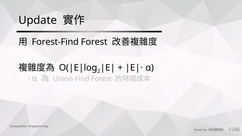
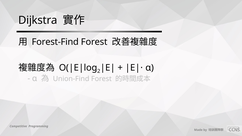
Update: Update -> Dijkstra (38, 20)
